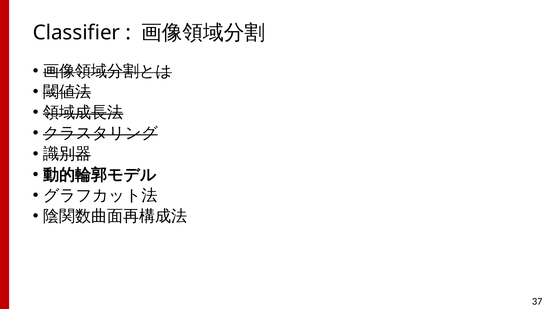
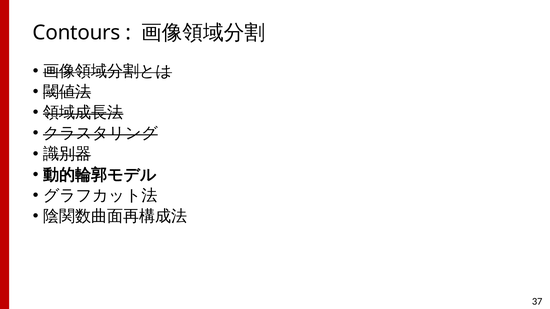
Classifier: Classifier -> Contours (77, 33)
